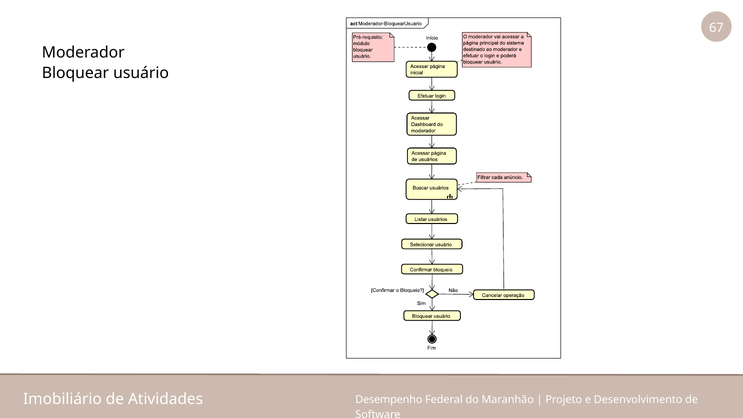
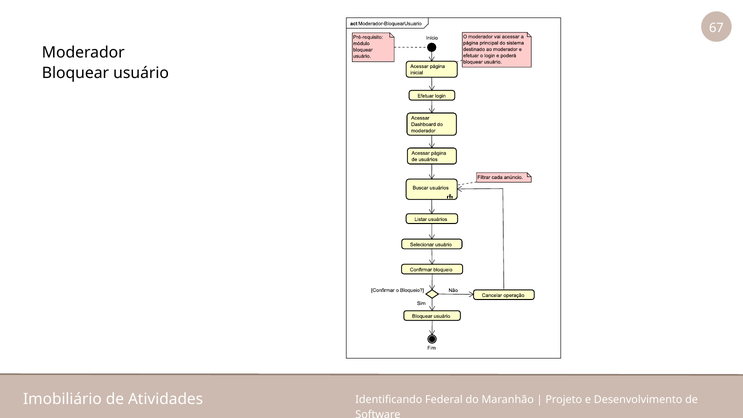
Desempenho: Desempenho -> Identificando (389, 399)
